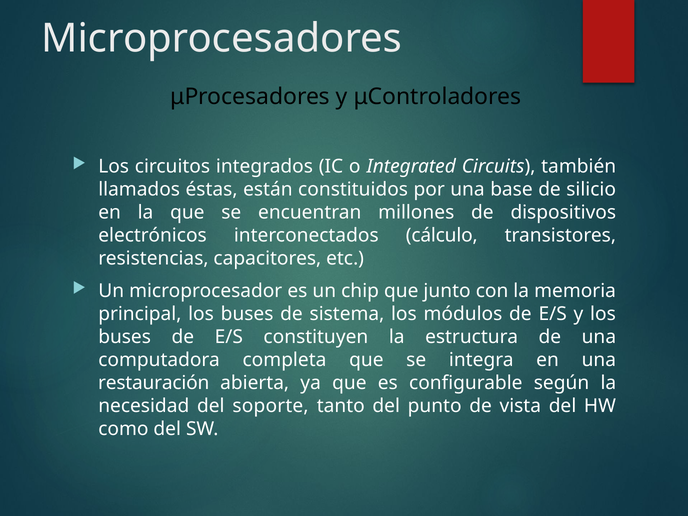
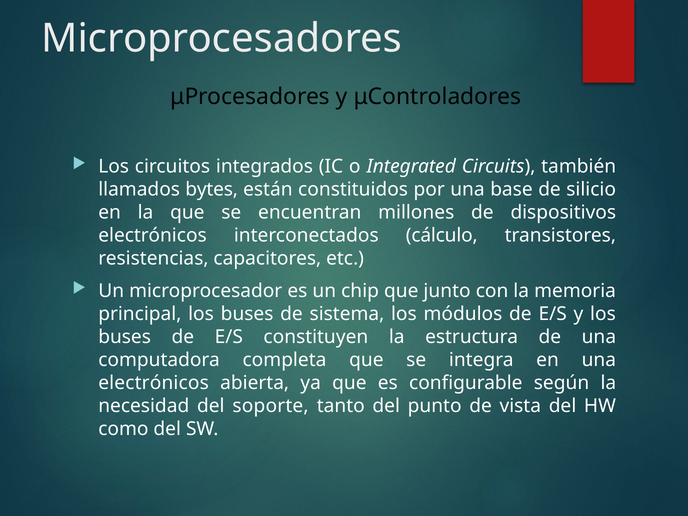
éstas: éstas -> bytes (212, 189)
restauración: restauración -> electrónicos (154, 383)
